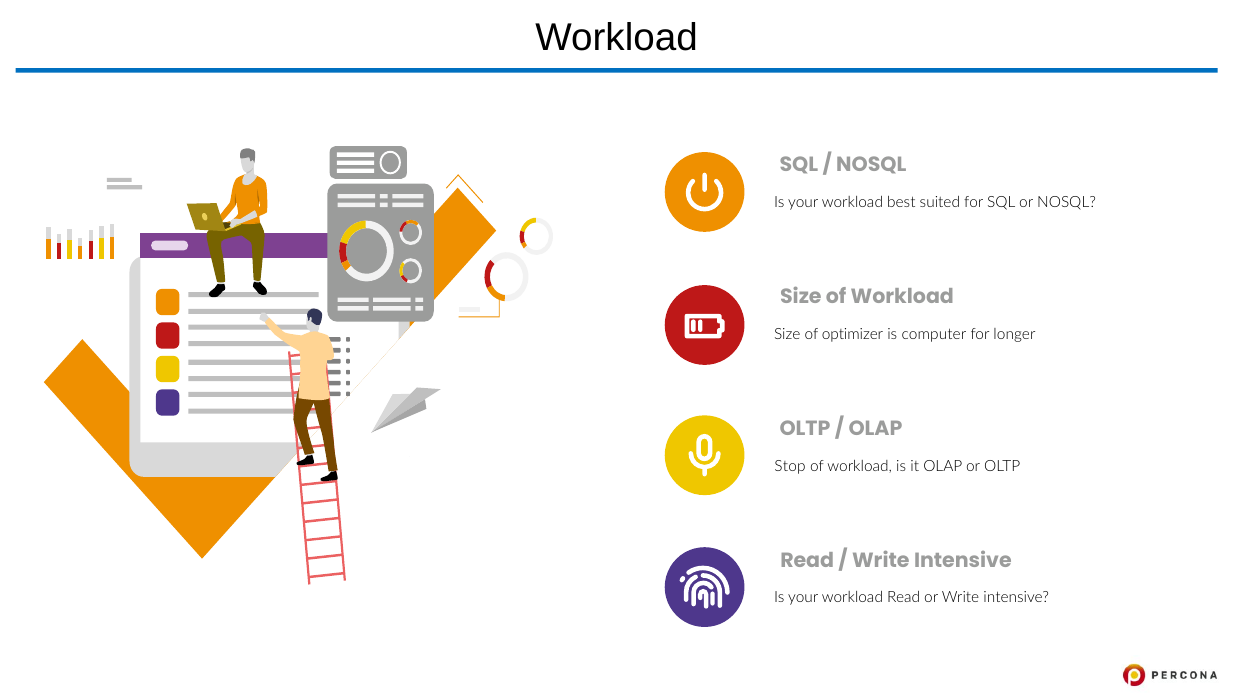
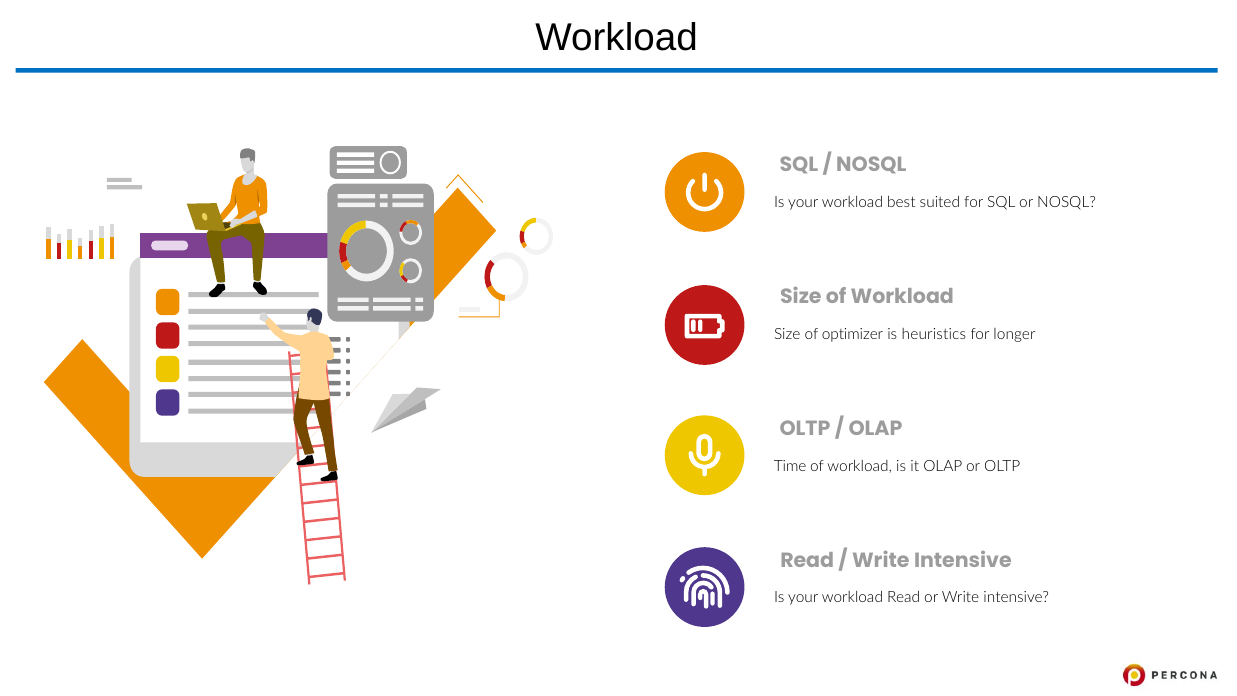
computer: computer -> heuristics (934, 334)
Stop: Stop -> Time (790, 466)
